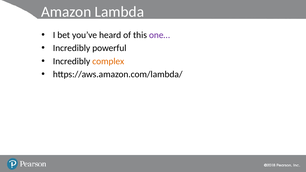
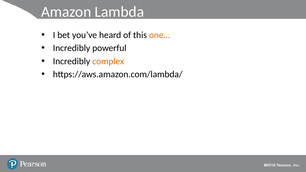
one… colour: purple -> orange (159, 35)
